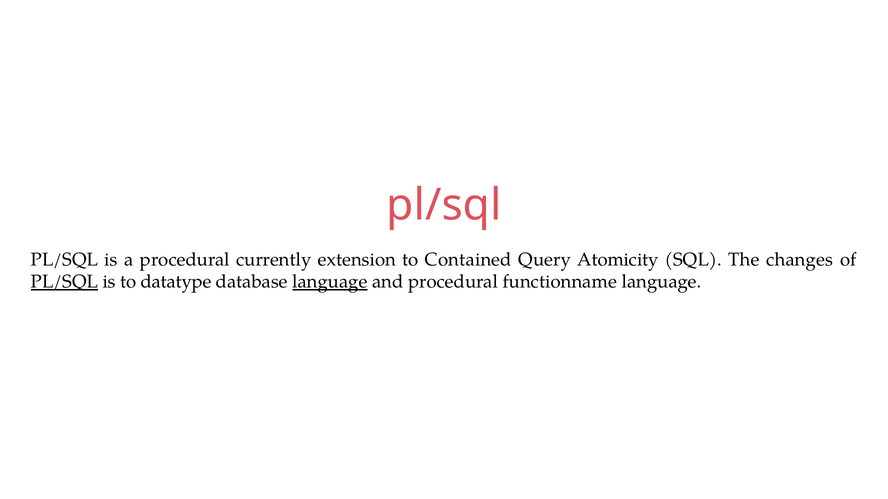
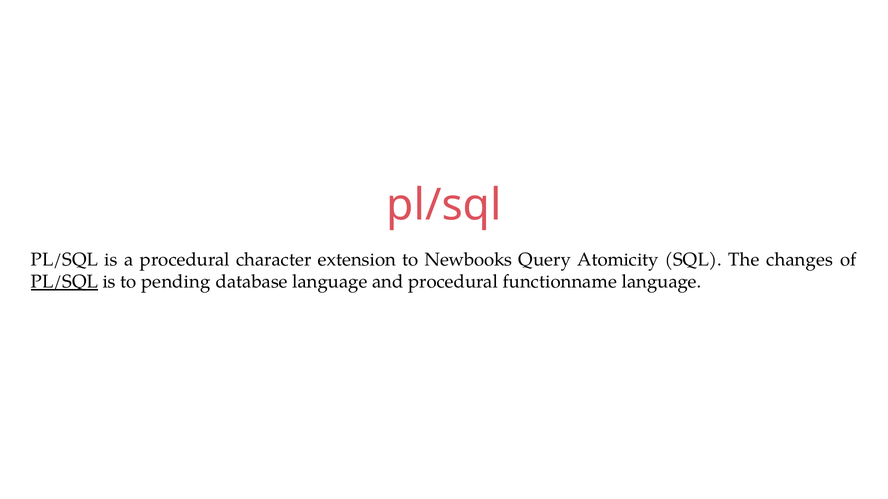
currently: currently -> character (274, 260)
Contained: Contained -> Newbooks (469, 260)
datatype: datatype -> pending (176, 282)
language underline: present -> none (330, 282)
